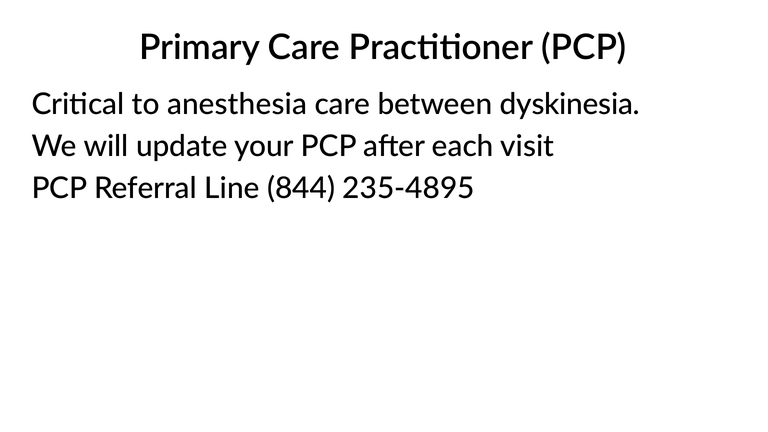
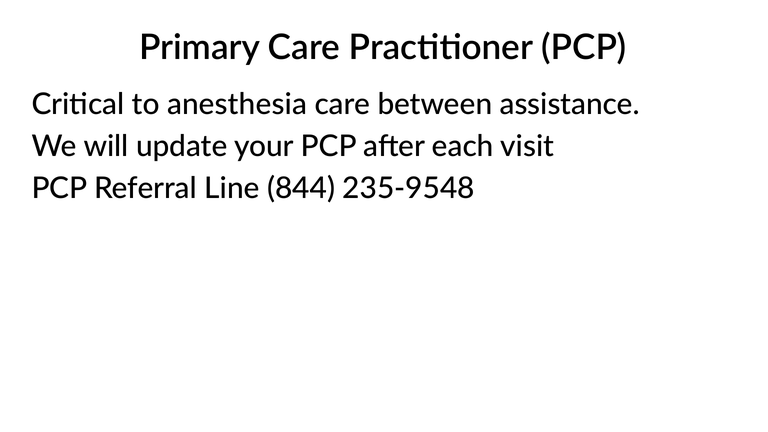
dyskinesia: dyskinesia -> assistance (570, 105)
235-4895: 235-4895 -> 235-9548 (409, 188)
